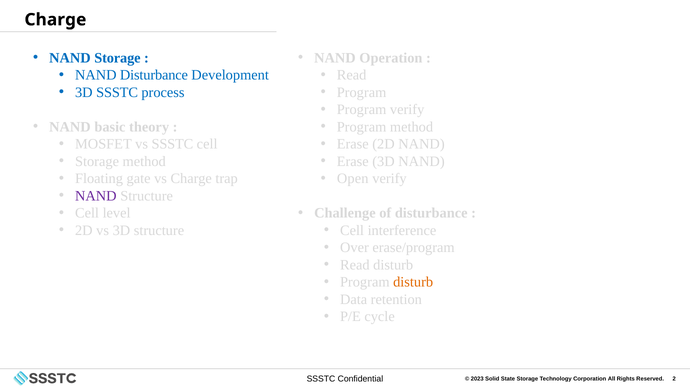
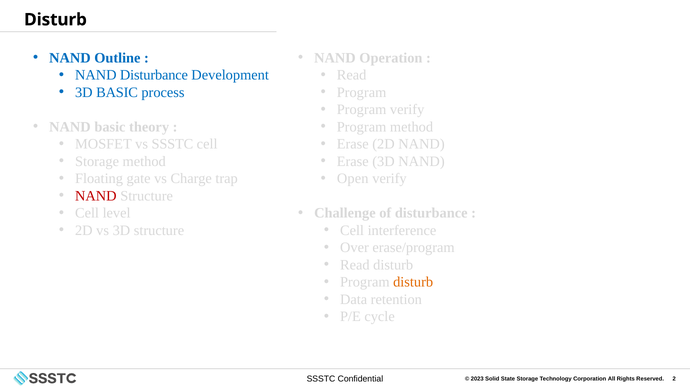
Charge: Charge -> Disturb (56, 20)
NAND Storage: Storage -> Outline (117, 58)
3D SSSTC: SSSTC -> BASIC (117, 92)
NAND colour: purple -> red (96, 196)
